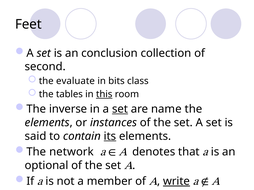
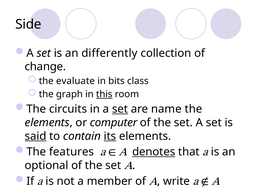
Feet: Feet -> Side (28, 24)
conclusion: conclusion -> differently (109, 53)
second: second -> change (45, 67)
tables: tables -> graph (69, 94)
inverse: inverse -> circuits (68, 109)
instances: instances -> computer (114, 123)
said underline: none -> present (36, 136)
network: network -> features (72, 152)
denotes underline: none -> present (154, 152)
write underline: present -> none (176, 182)
